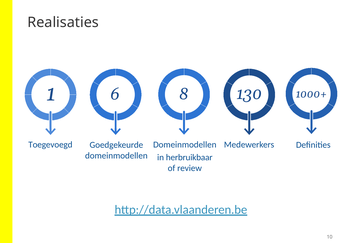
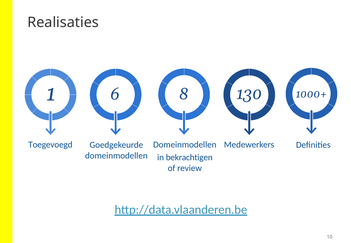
herbruikbaar: herbruikbaar -> bekrachtigen (189, 157)
